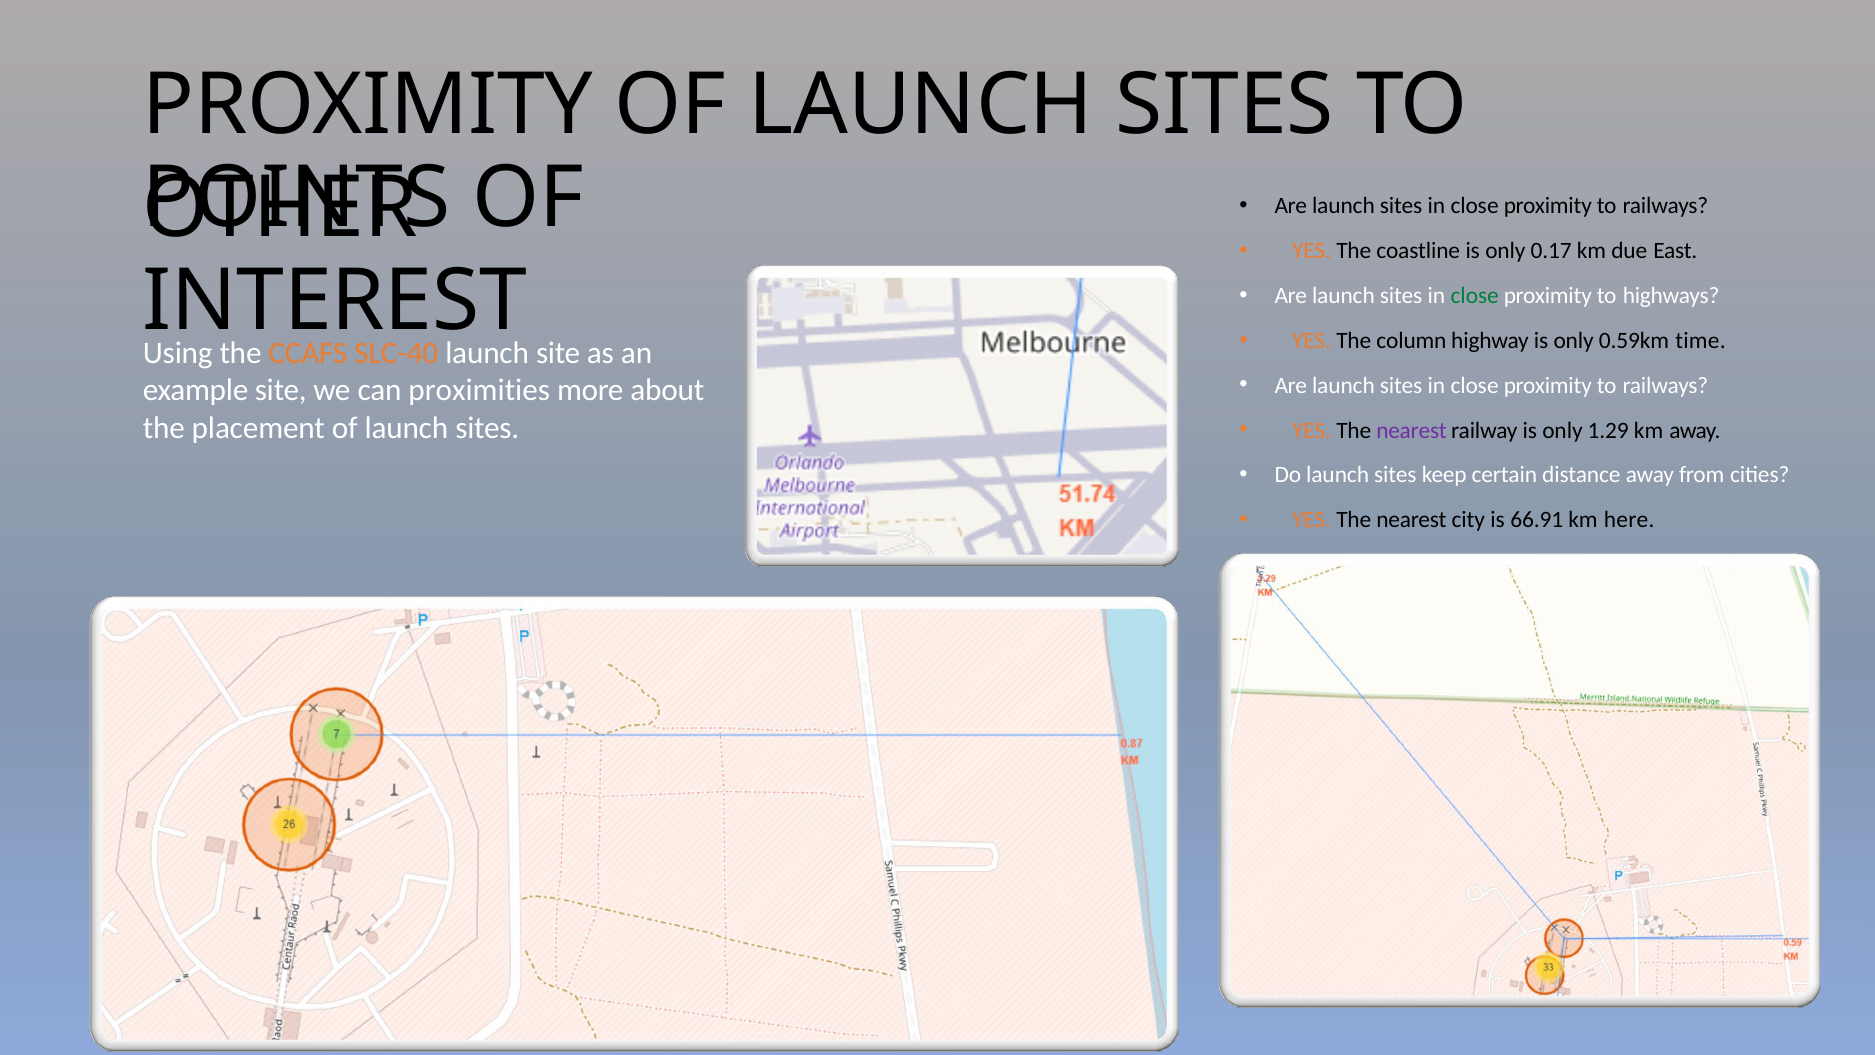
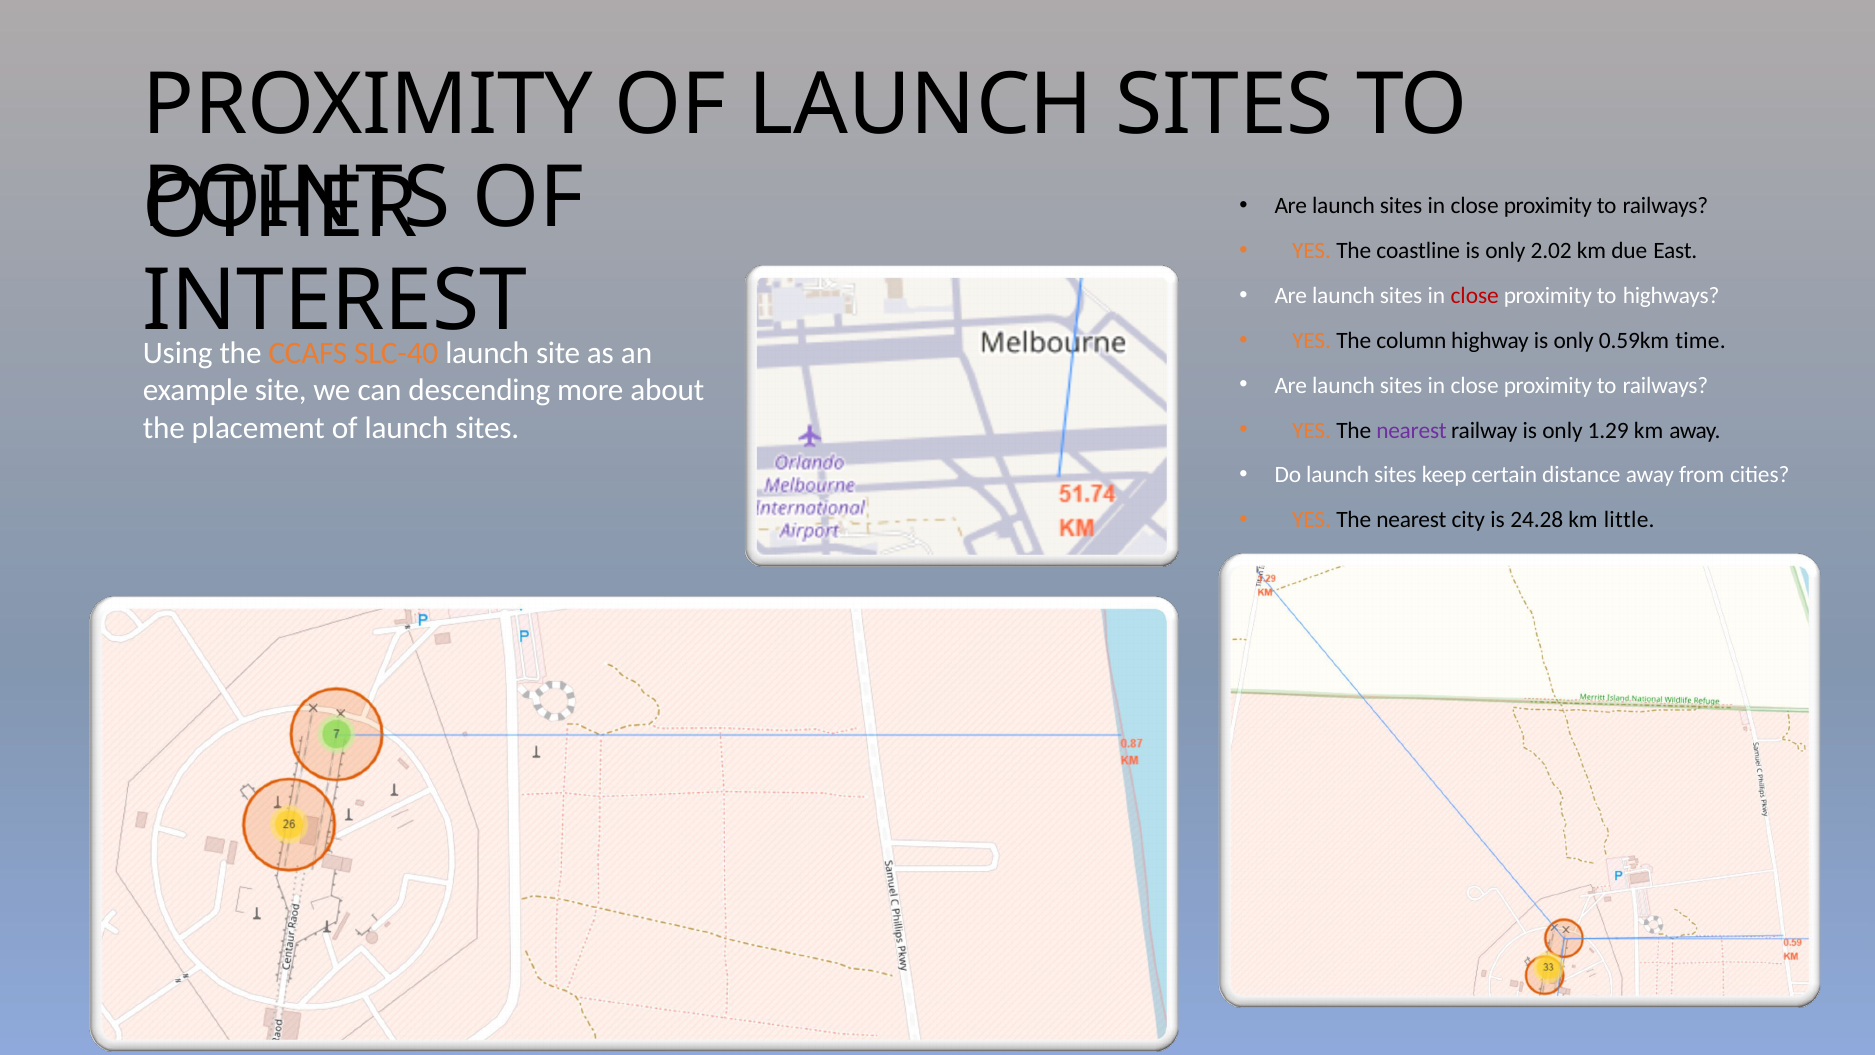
0.17: 0.17 -> 2.02 (1551, 251)
close colour: green -> red (1475, 296)
proximities: proximities -> descending (479, 390)
66.91: 66.91 -> 24.28 (1537, 520)
here: here -> little (1629, 520)
